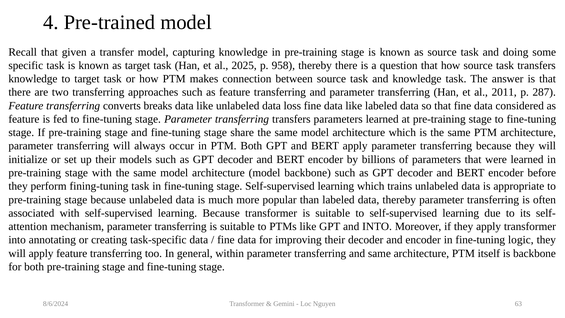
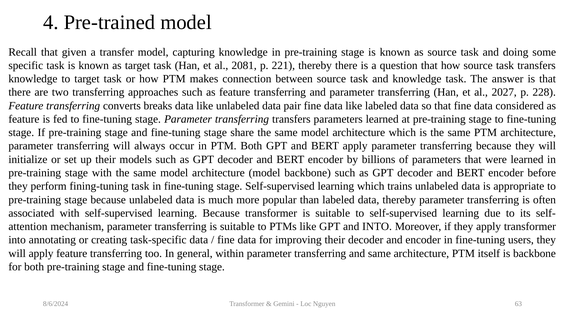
2025: 2025 -> 2081 (244, 65)
958: 958 -> 221 (283, 65)
2011: 2011 -> 2027 (504, 92)
287: 287 -> 228 (544, 92)
loss: loss -> pair (292, 106)
logic: logic -> users (521, 240)
